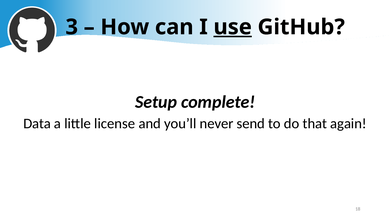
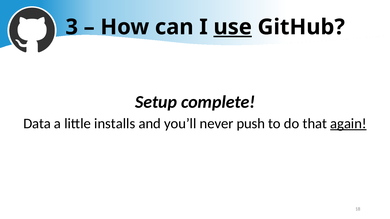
license: license -> installs (115, 124)
send: send -> push (251, 124)
again underline: none -> present (348, 124)
